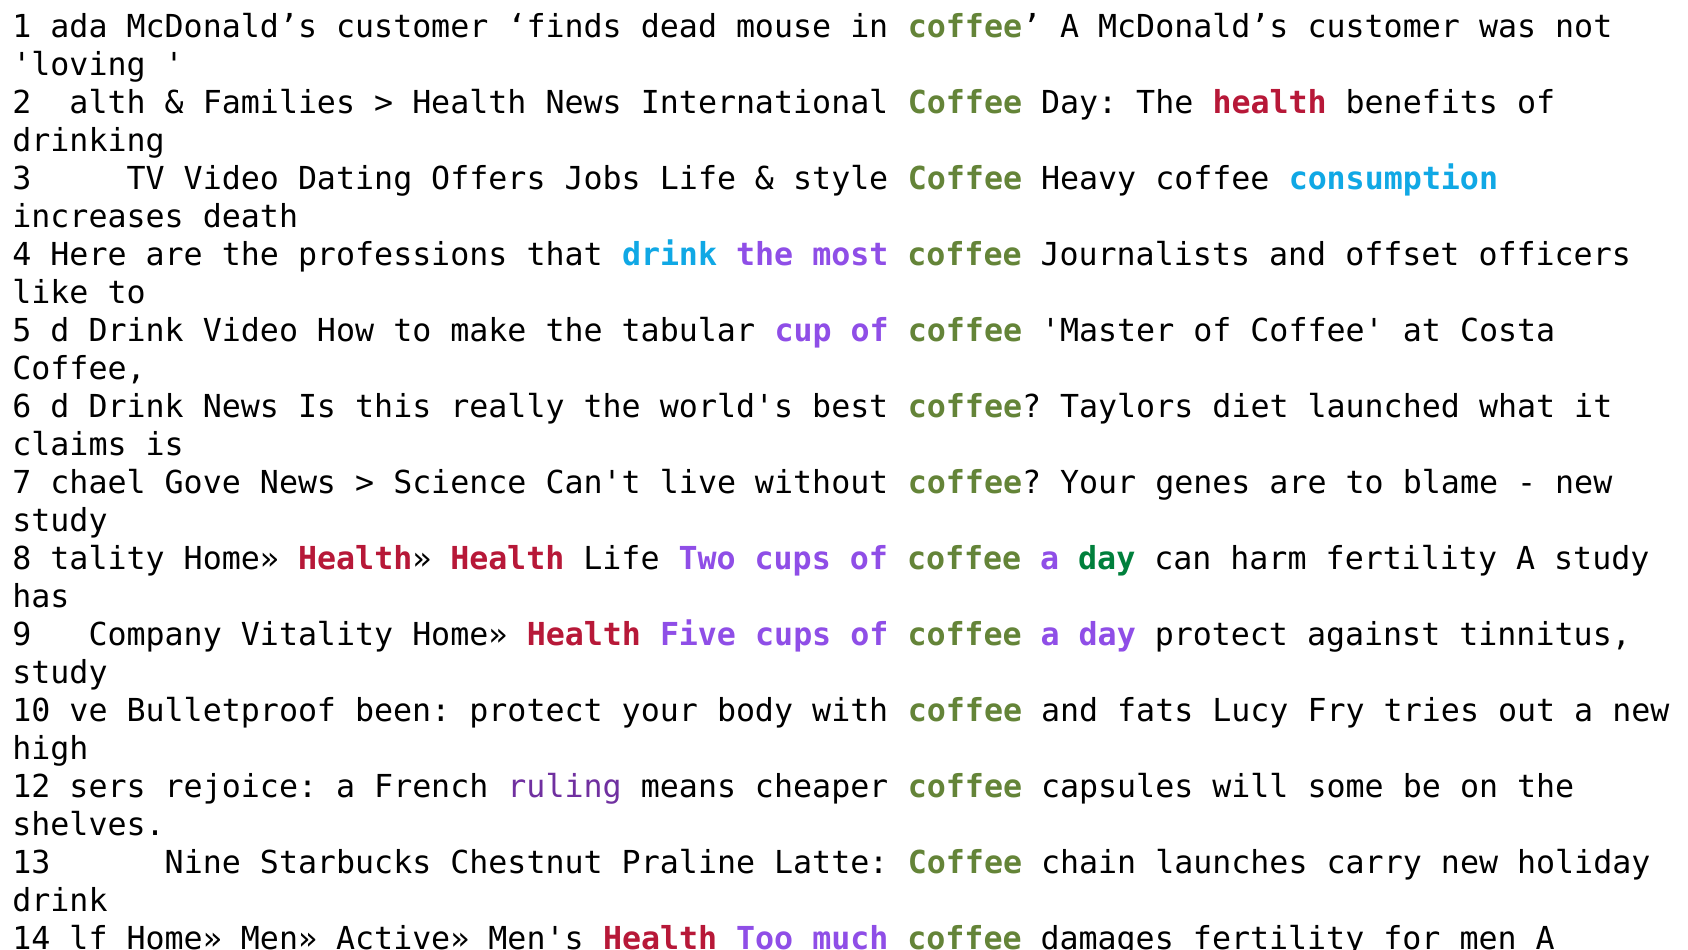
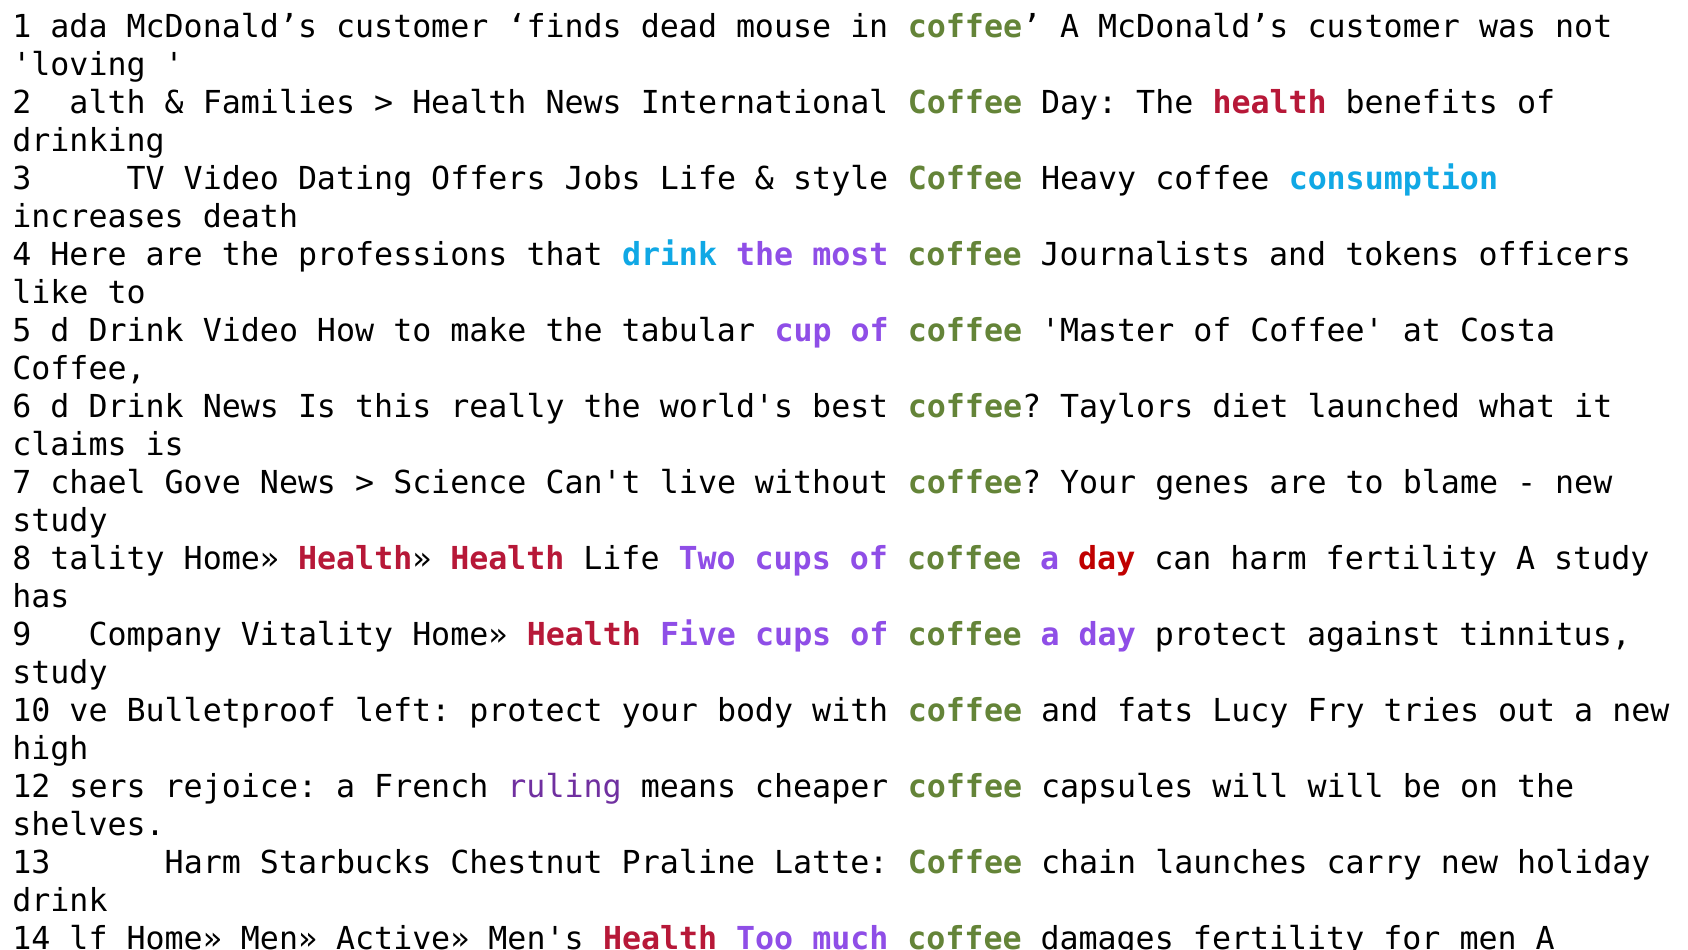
offset: offset -> tokens (1402, 255)
day colour: green -> red (1107, 559)
been: been -> left (403, 711)
will some: some -> will (1346, 787)
13 Nine: Nine -> Harm (203, 863)
